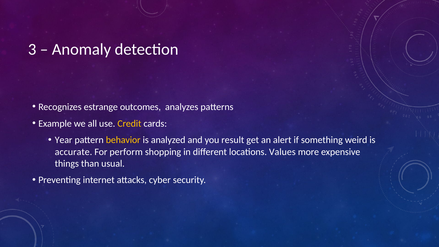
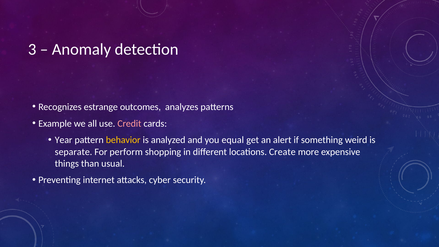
Credit colour: yellow -> pink (129, 124)
result: result -> equal (233, 140)
accurate: accurate -> separate (74, 152)
Values: Values -> Create (282, 152)
